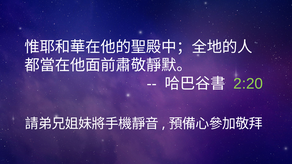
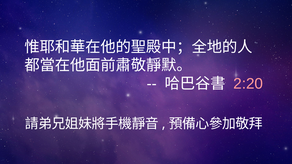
2:20 colour: light green -> pink (248, 84)
